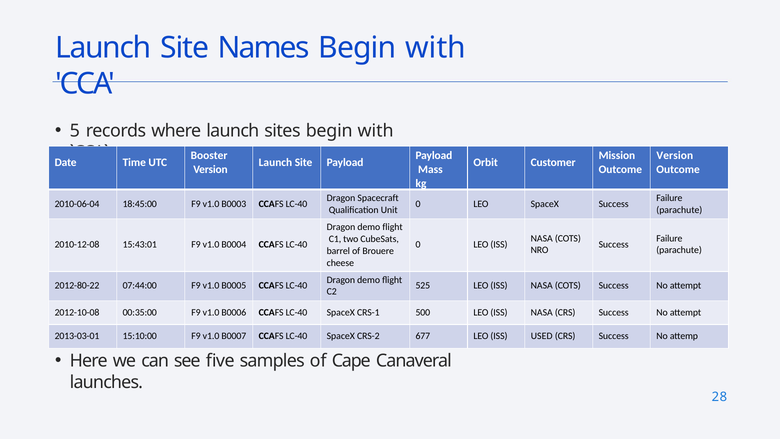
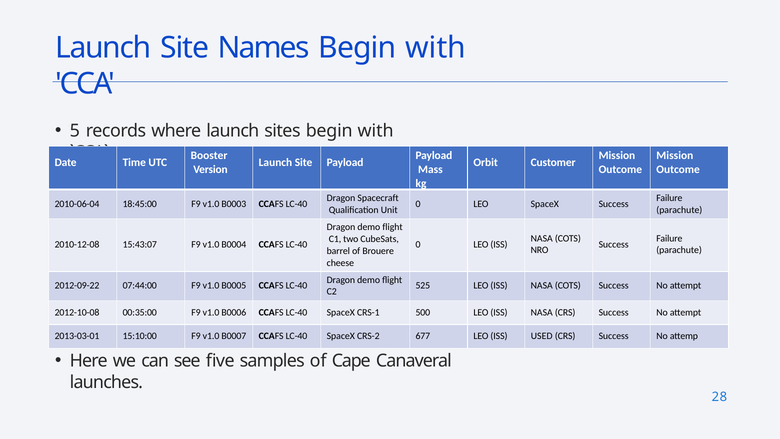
Version: Version -> Mission (675, 156)
15:43:01: 15:43:01 -> 15:43:07 (140, 244)
2012-80-22: 2012-80-22 -> 2012-09-22 (77, 286)
